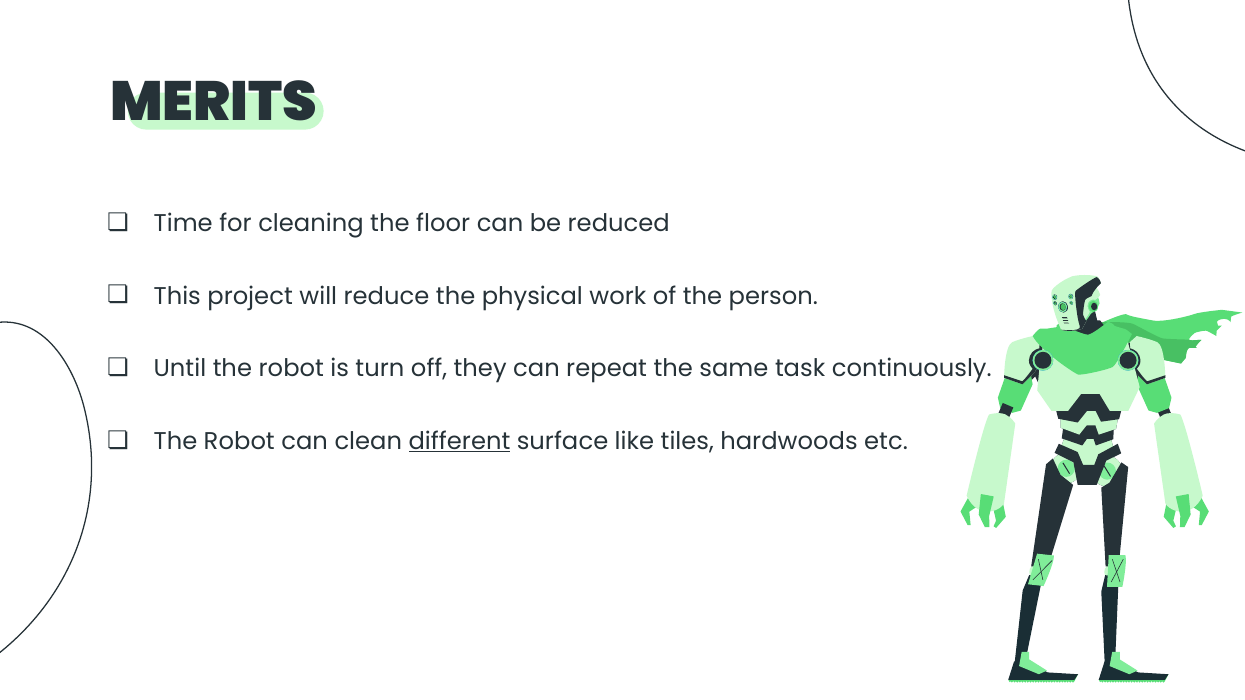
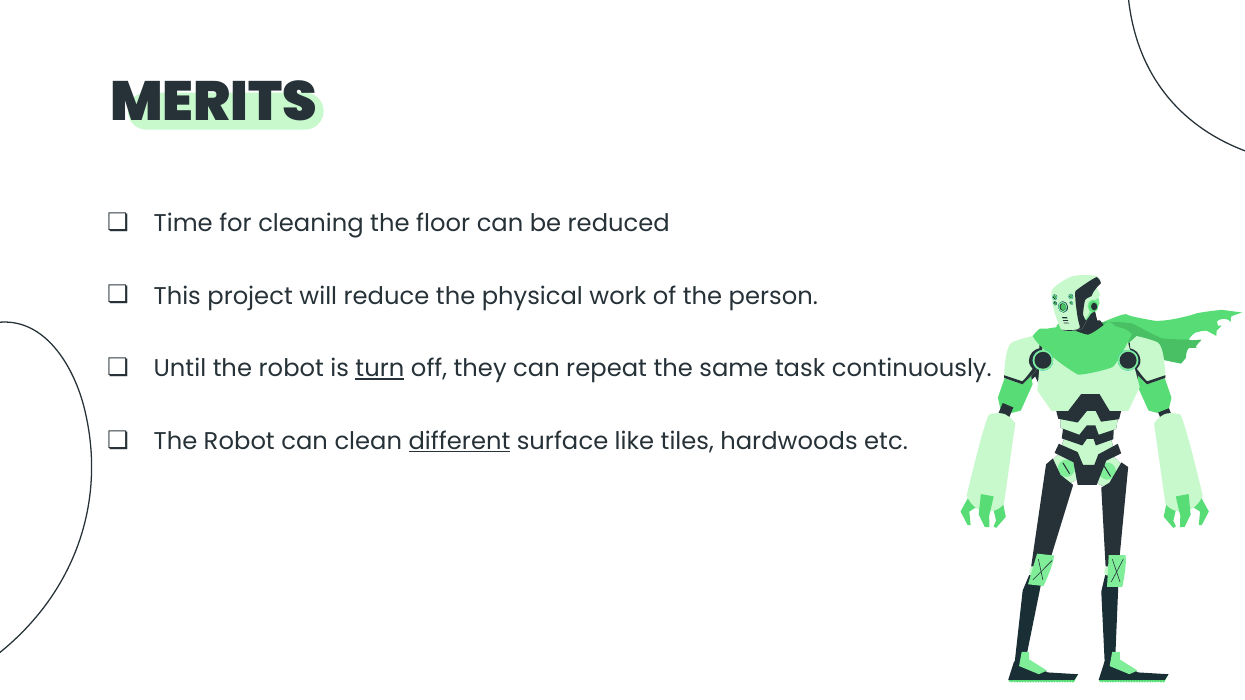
turn underline: none -> present (380, 369)
